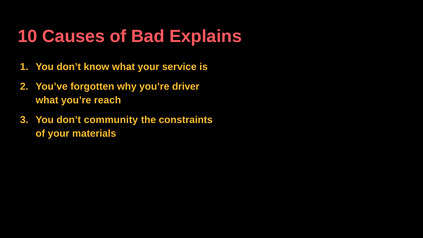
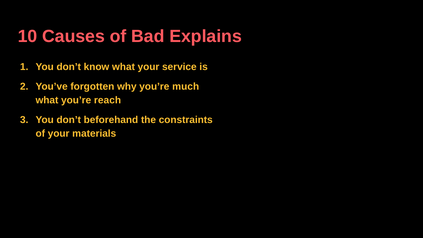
driver: driver -> much (186, 86)
community: community -> beforehand (111, 120)
